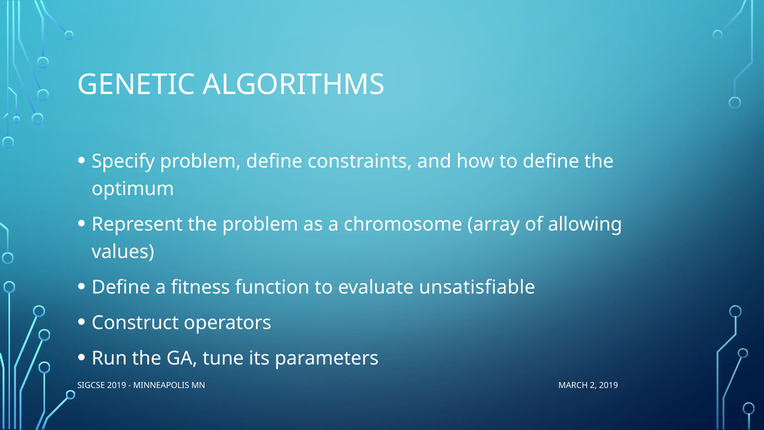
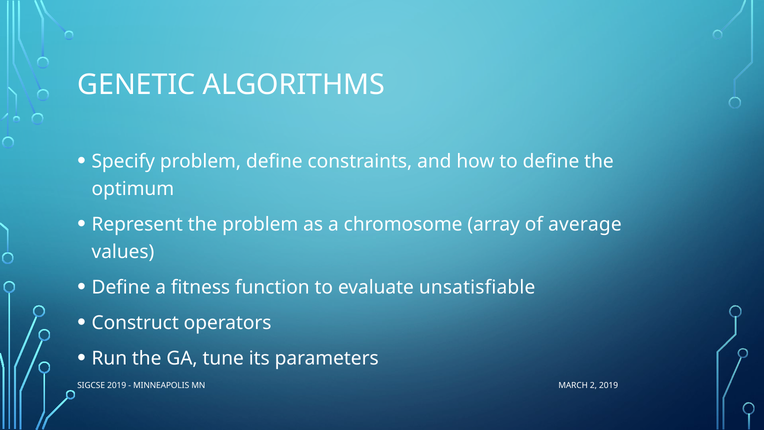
allowing: allowing -> average (585, 224)
